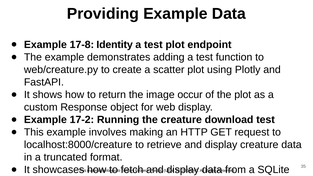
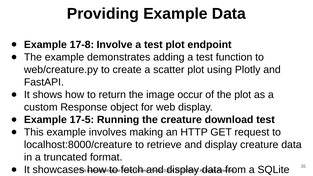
Identity: Identity -> Involve (115, 45)
17-2: 17-2 -> 17-5 (82, 120)
